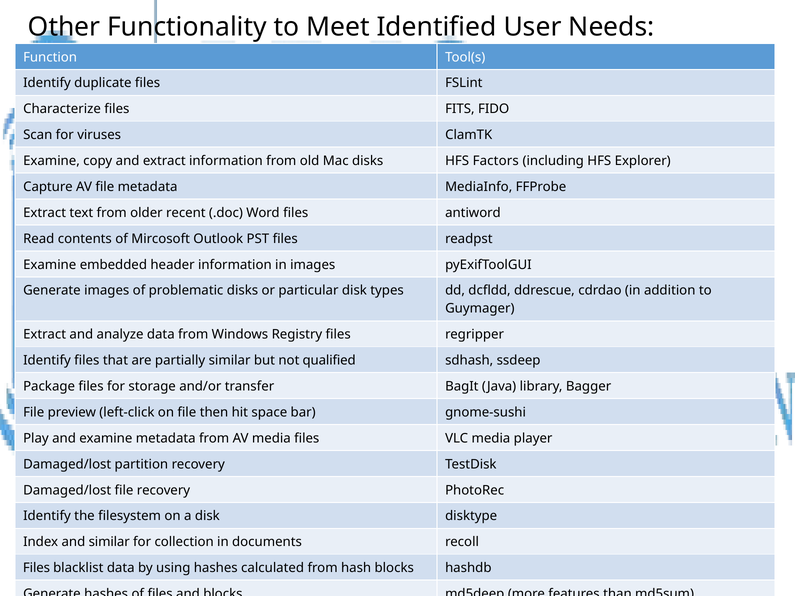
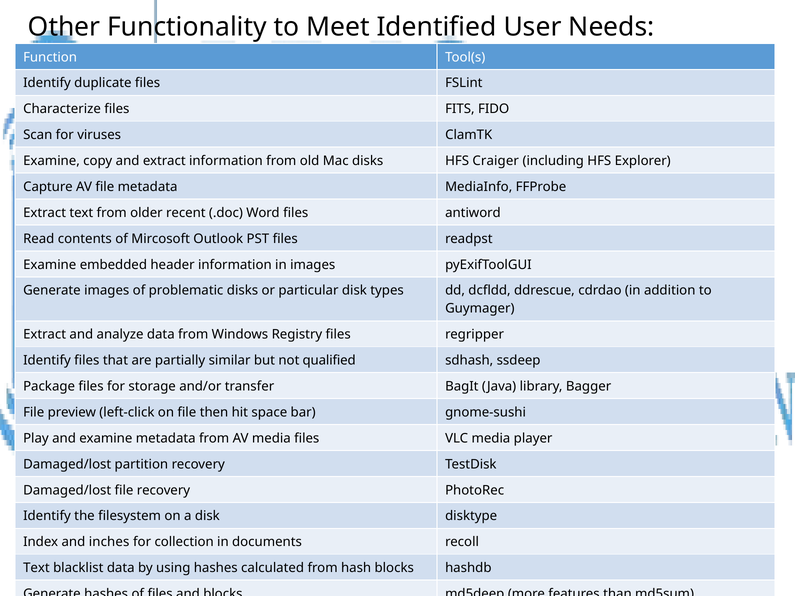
Factors: Factors -> Craiger (496, 161)
and similar: similar -> inches (109, 542)
Files: Files -> Text (36, 568)
